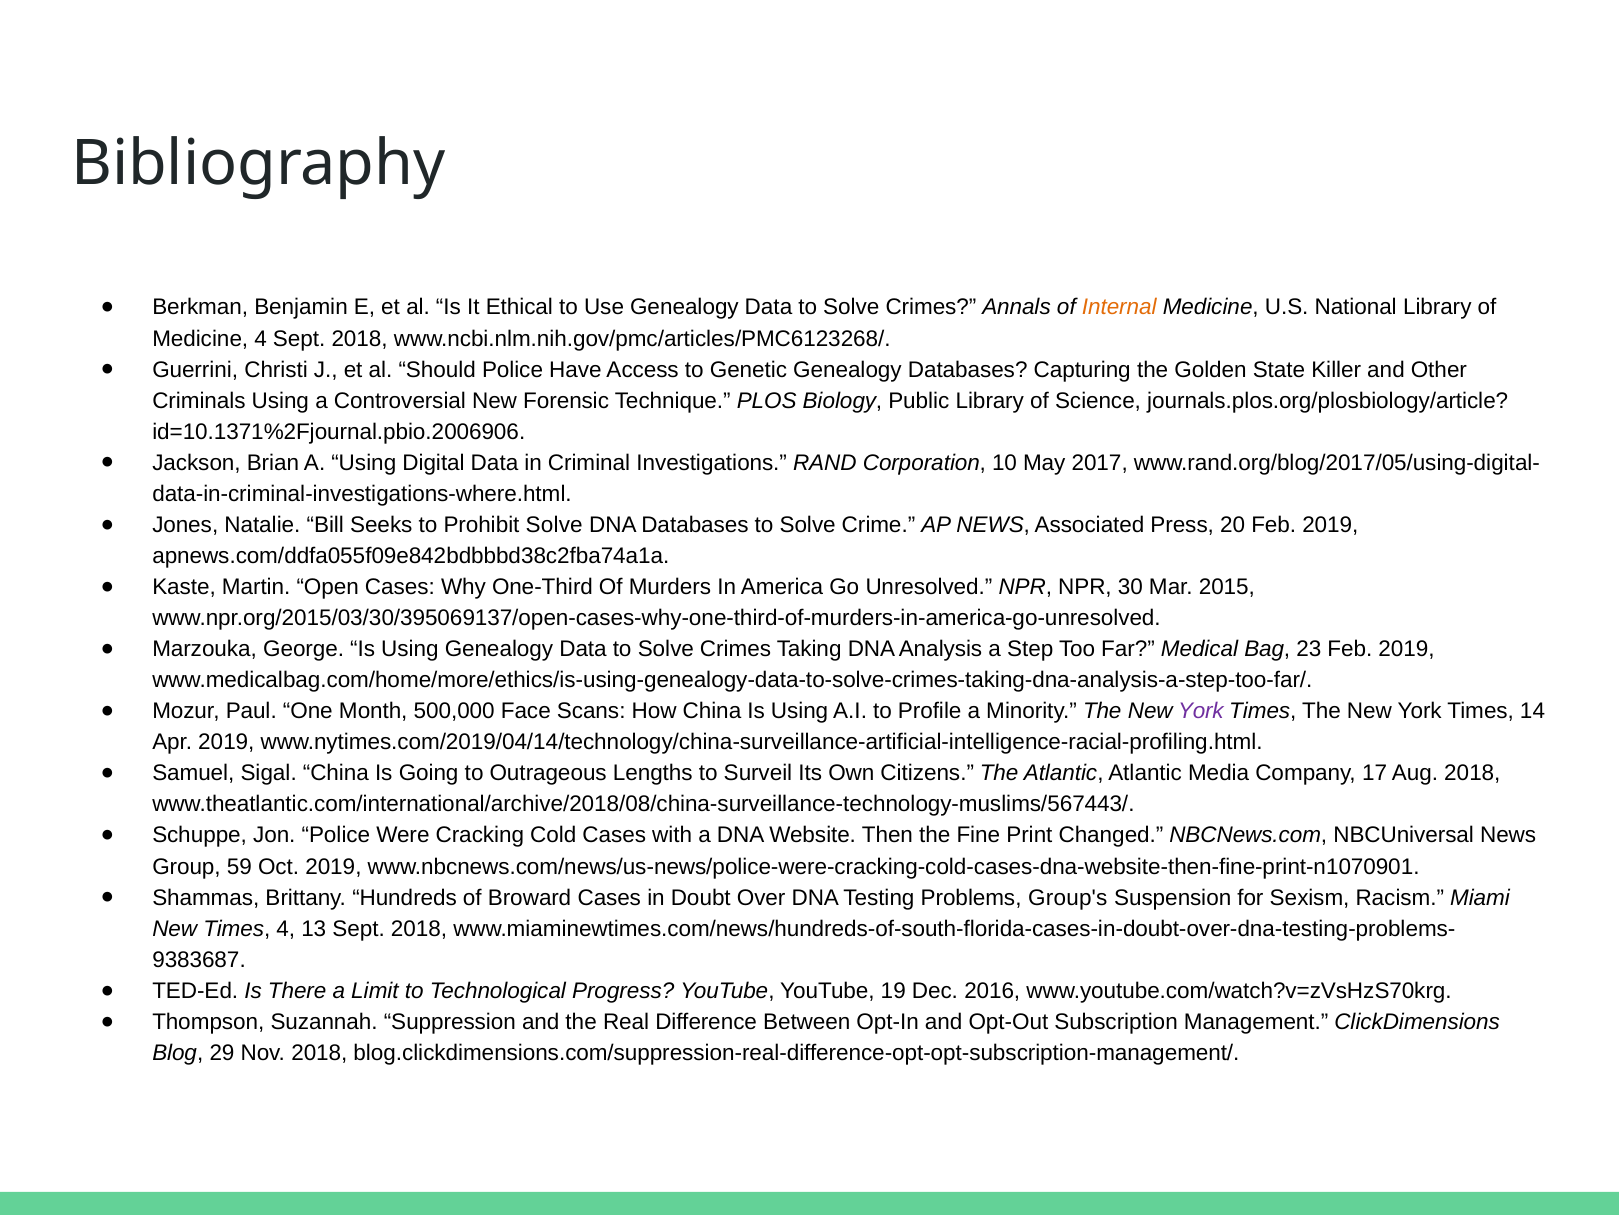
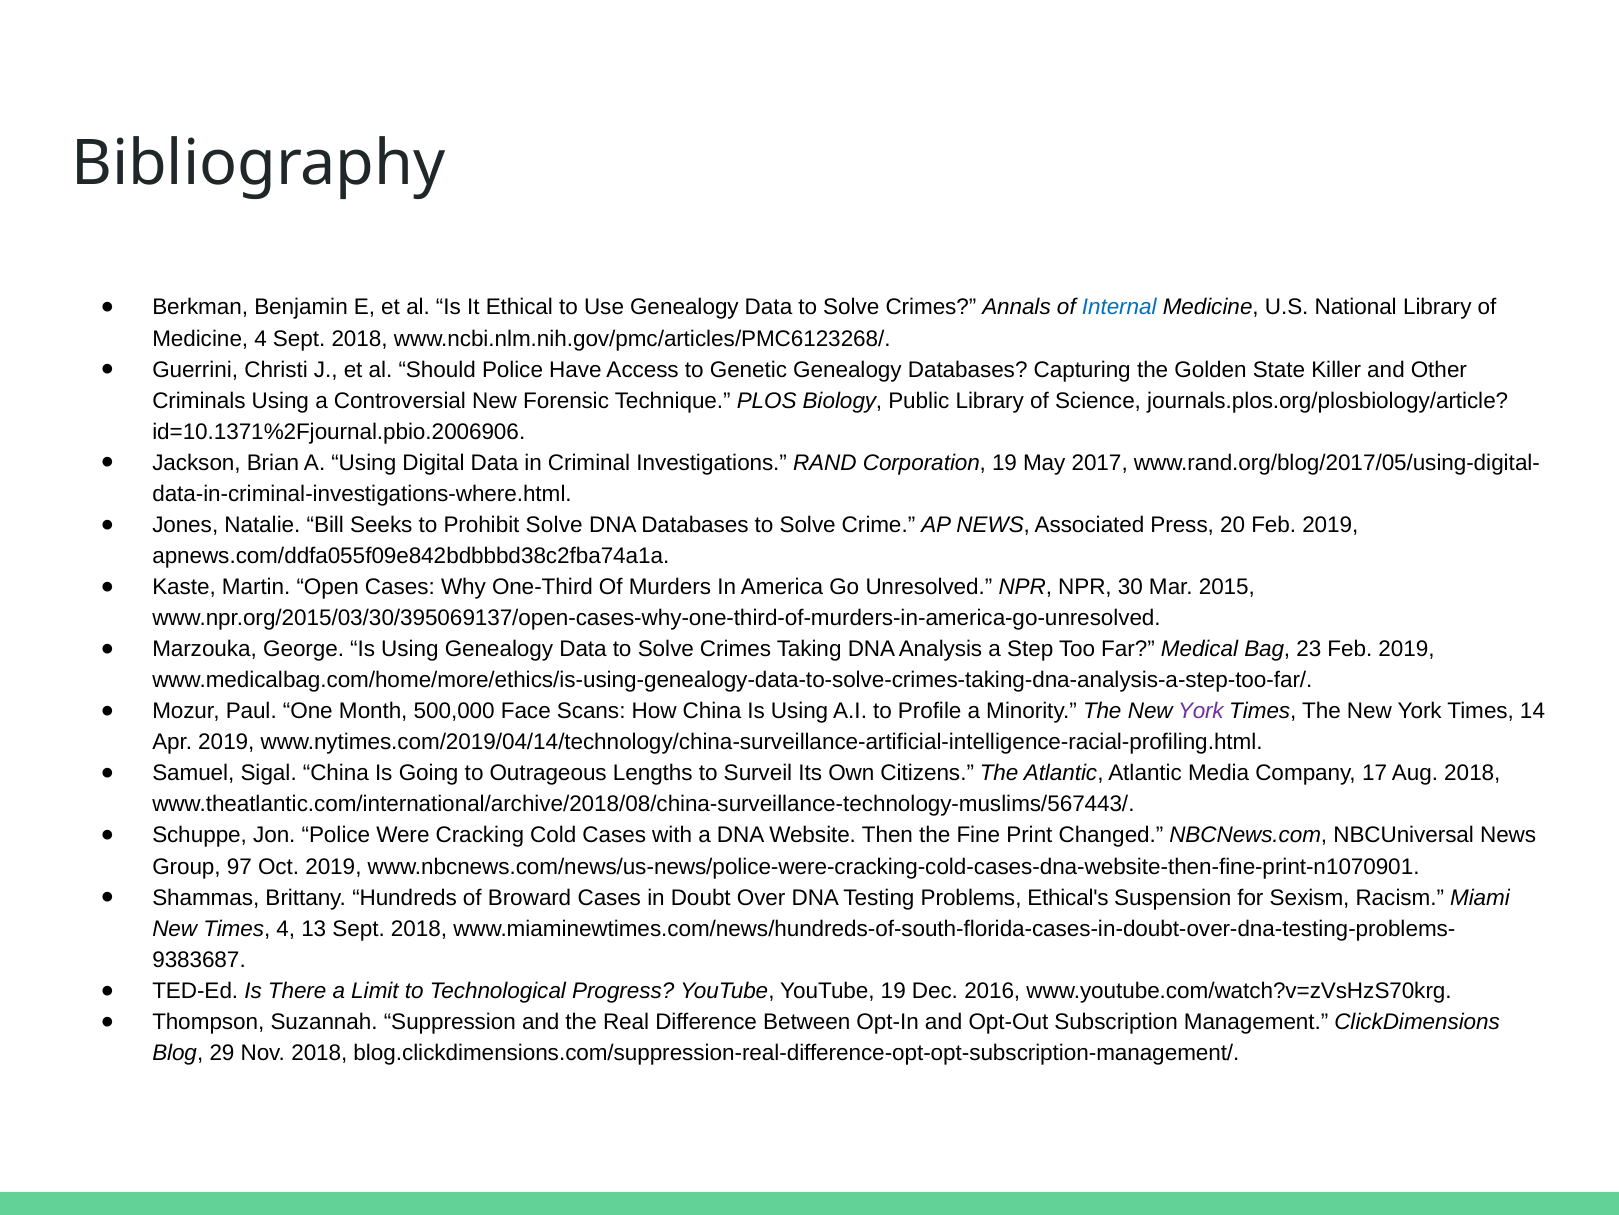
Internal colour: orange -> blue (1119, 307)
Corporation 10: 10 -> 19 (1005, 463)
59: 59 -> 97 (239, 866)
Group's: Group's -> Ethical's (1068, 897)
